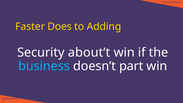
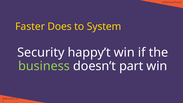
Adding: Adding -> System (104, 27)
about’t: about’t -> happy’t (89, 52)
business colour: light blue -> light green (44, 66)
